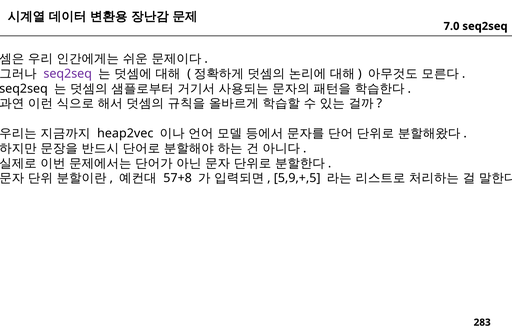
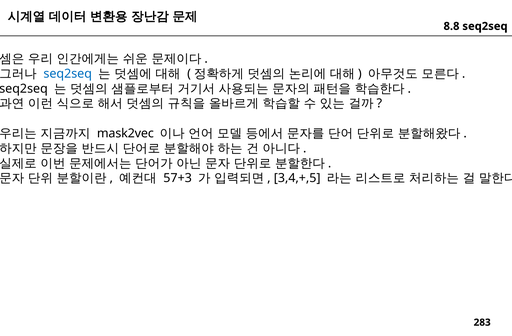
7.0: 7.0 -> 8.8 (452, 26)
seq2seq colour: purple -> blue (68, 74)
heap2vec: heap2vec -> mask2vec (125, 133)
57+8: 57+8 -> 57+3 (178, 178)
5,9,+,5: 5,9,+,5 -> 3,4,+,5 (297, 178)
